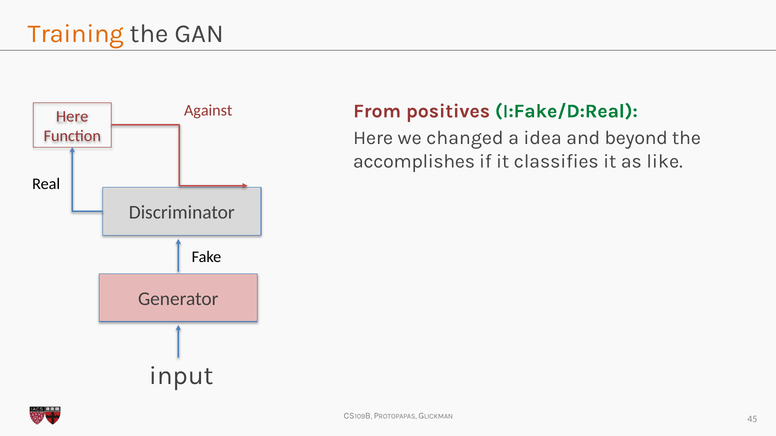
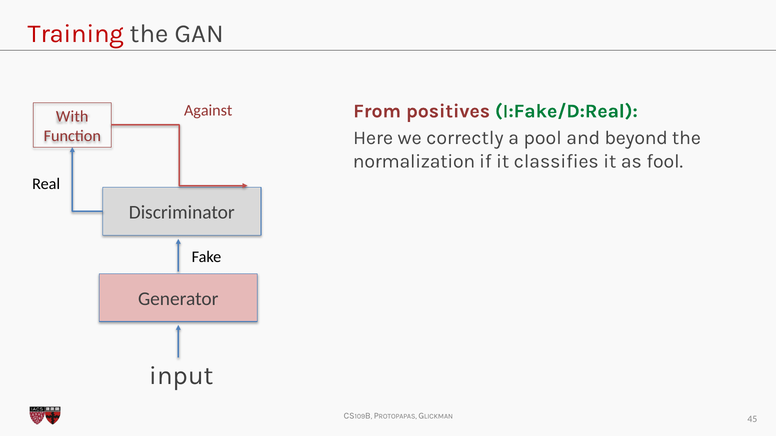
Training colour: orange -> red (76, 34)
Here: Here -> With (72, 116)
changed: changed -> correctly (465, 138)
idea: idea -> pool (543, 138)
accomplishes: accomplishes -> normalization (414, 162)
like: like -> fool (665, 162)
